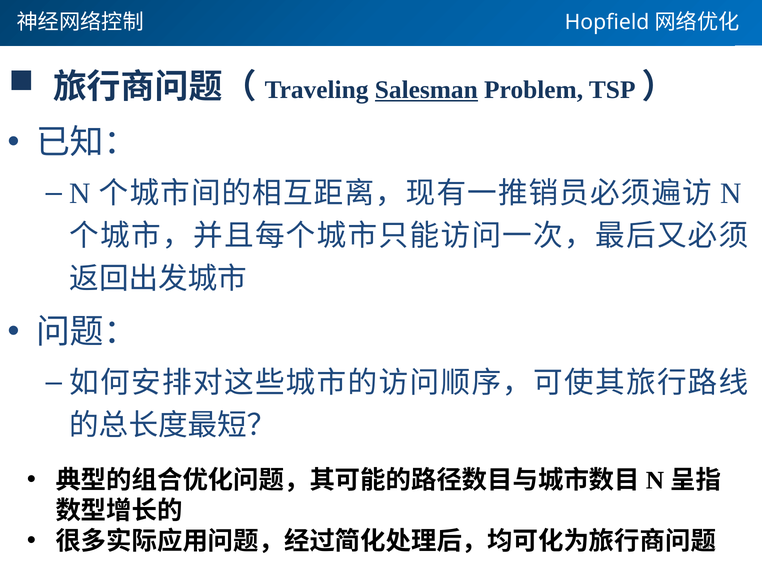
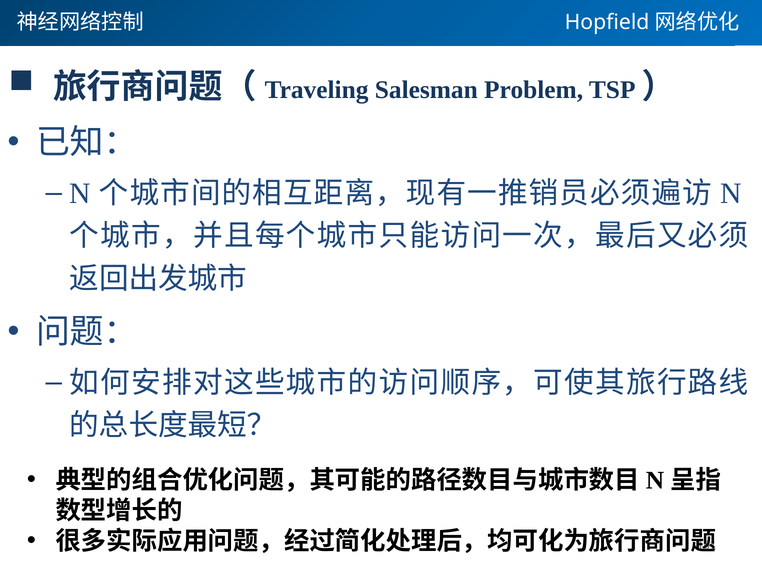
Salesman underline: present -> none (426, 90)
